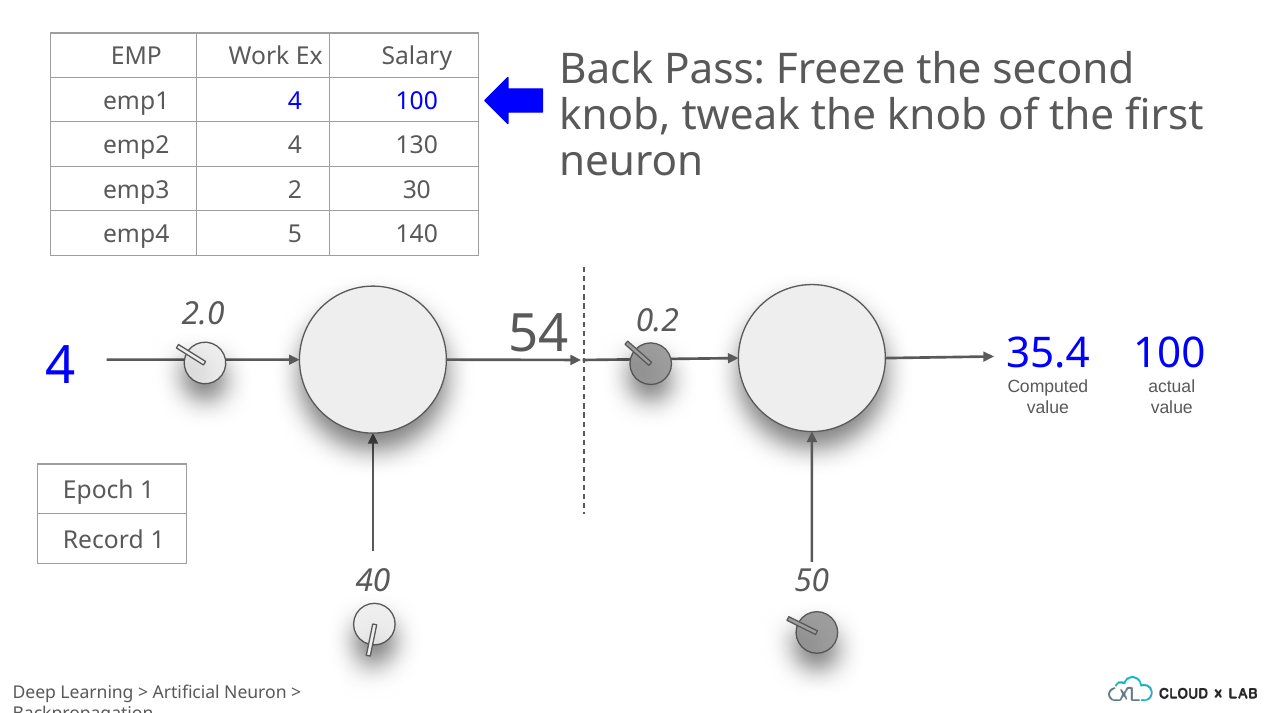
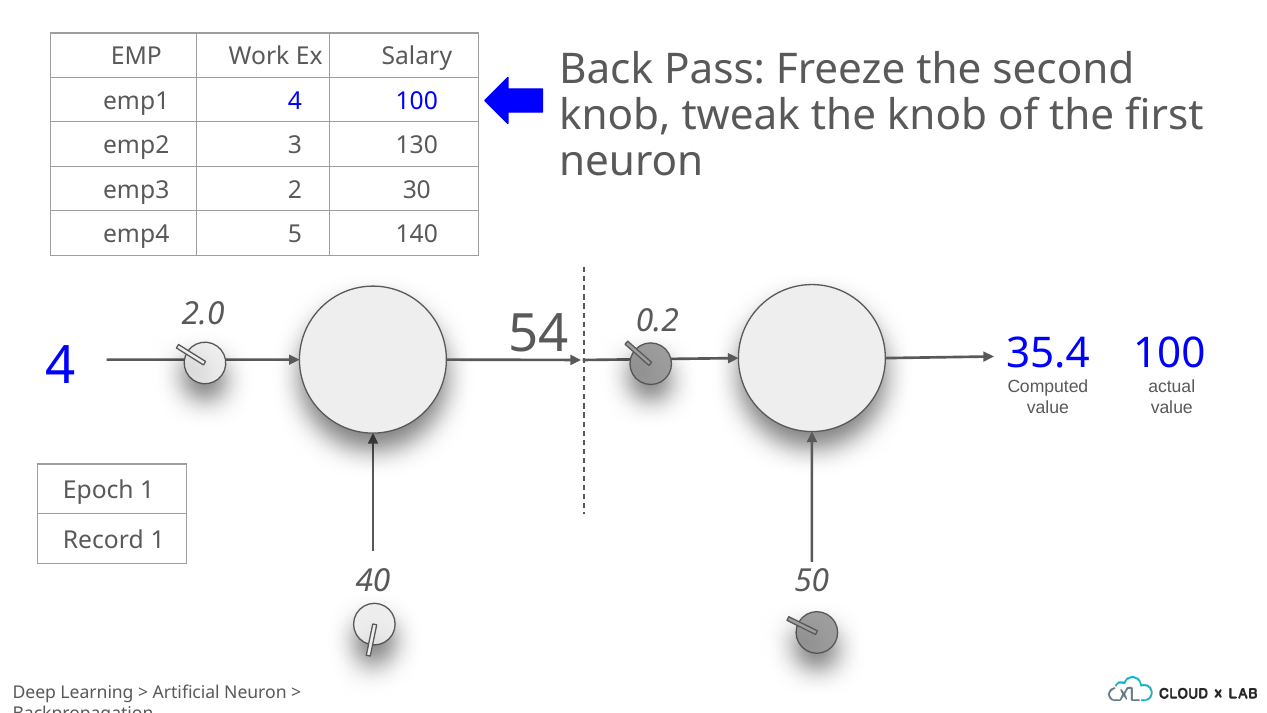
emp2 4: 4 -> 3 (295, 146)
